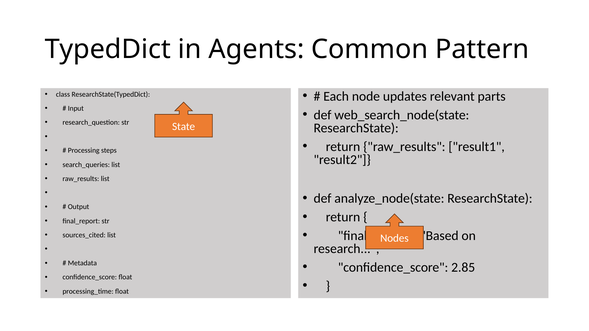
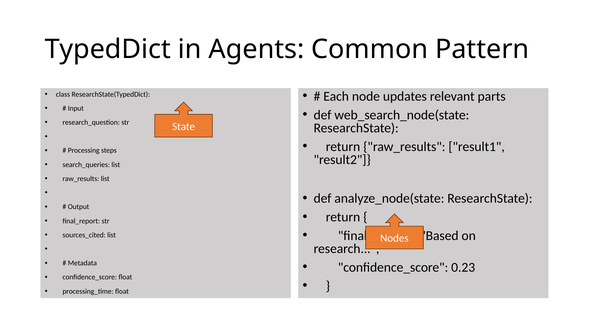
2.85: 2.85 -> 0.23 (463, 268)
